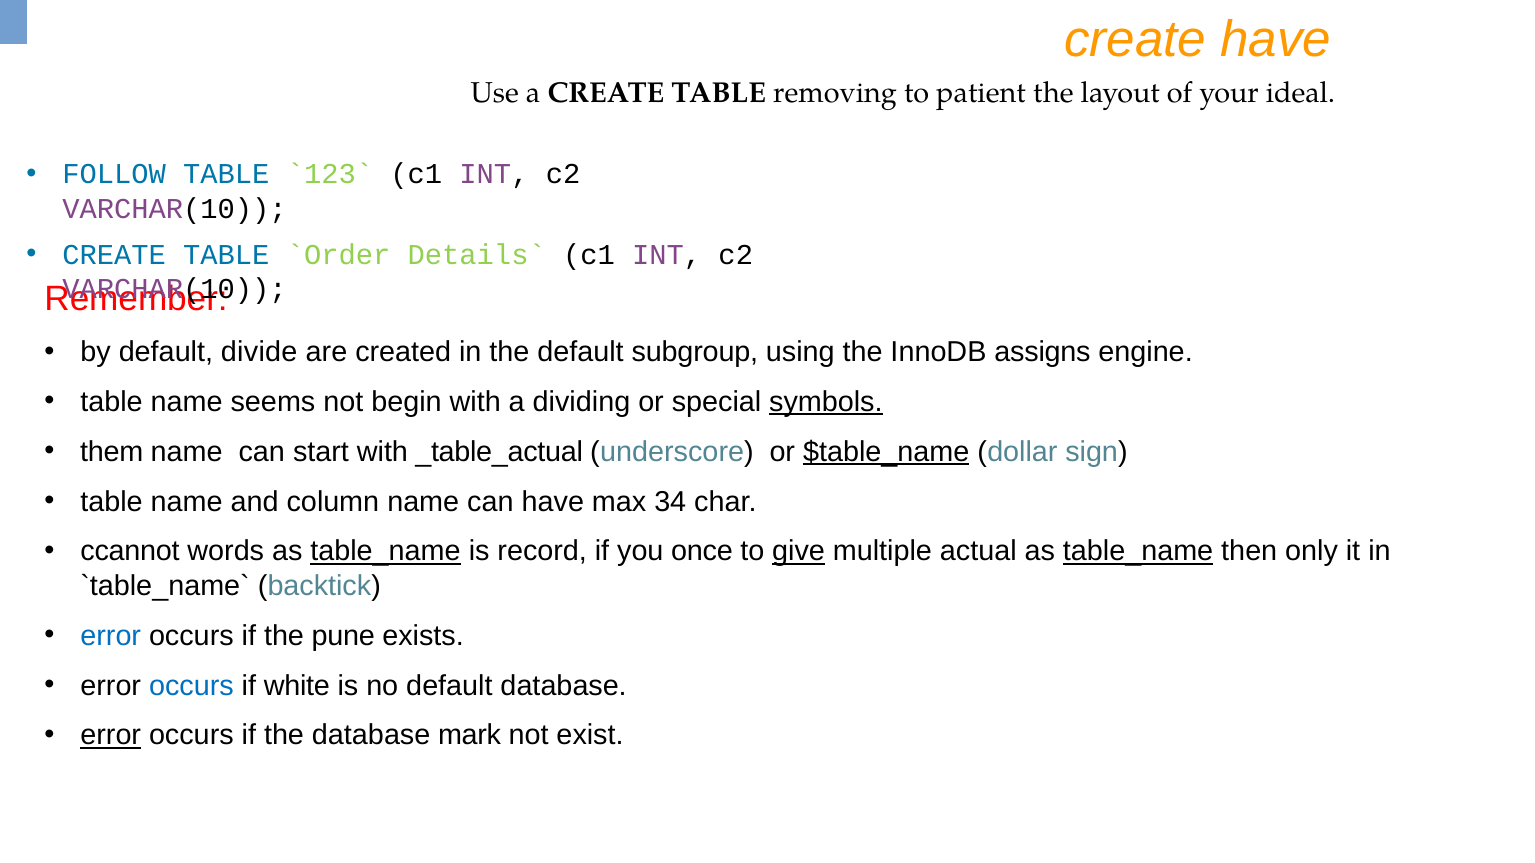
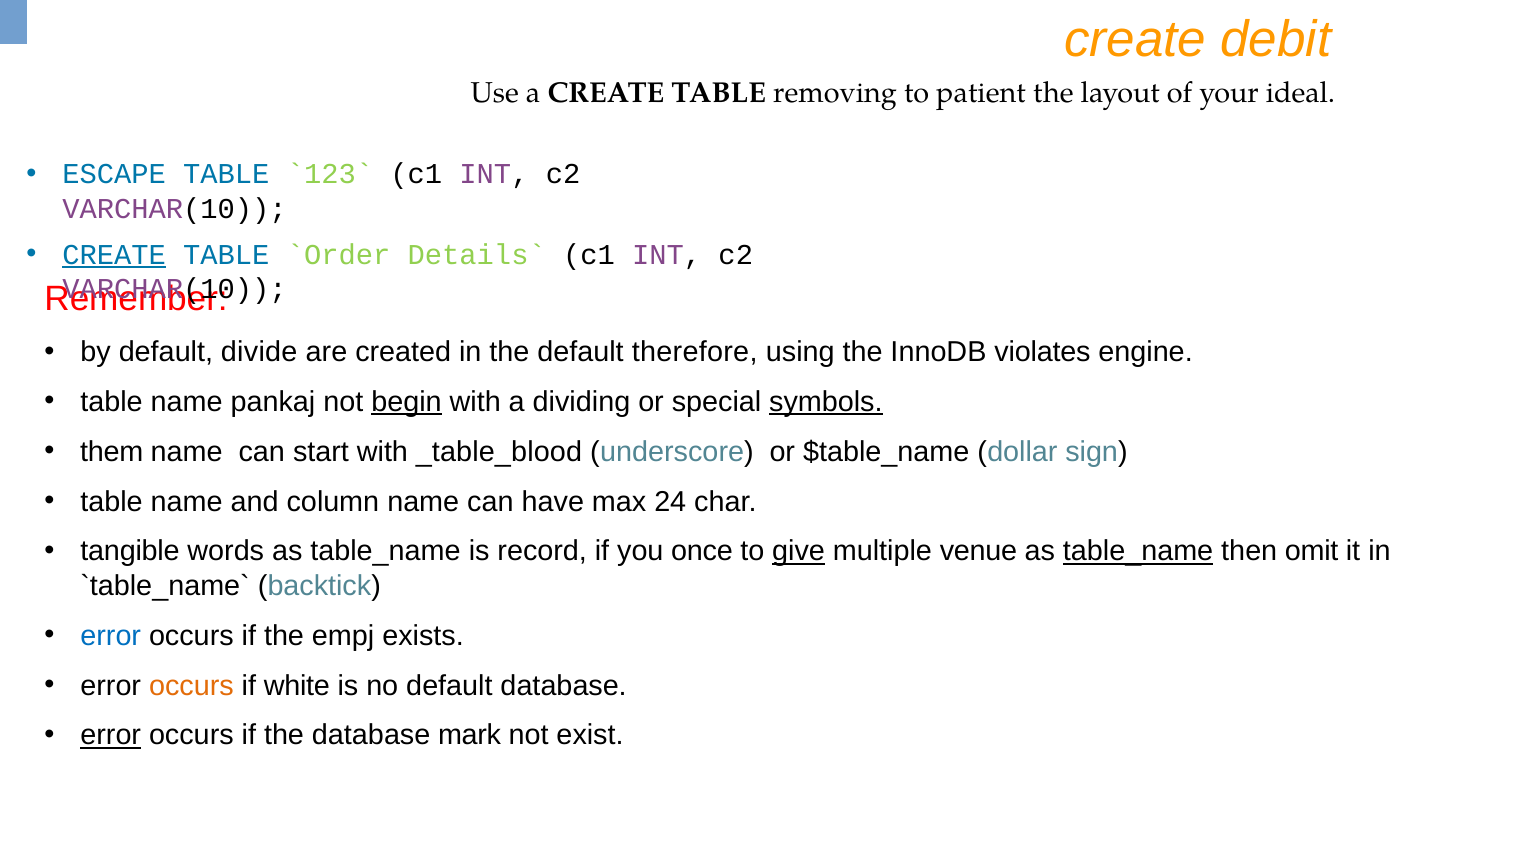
create have: have -> debit (1276, 40)
FOLLOW: FOLLOW -> ESCAPE (114, 174)
CREATE underline: none -> present (114, 255)
subgroup: subgroup -> therefore (695, 352)
assigns: assigns -> violates (1043, 352)
seems: seems -> pankaj (273, 402)
begin underline: none -> present (407, 402)
_table_actual: _table_actual -> _table_blood (499, 452)
$table_name underline: present -> none (886, 452)
34: 34 -> 24 (670, 502)
ccannot: ccannot -> tangible (130, 552)
table_name underline: present -> none (386, 552)
actual: actual -> venue (978, 552)
only: only -> omit (1312, 552)
pune: pune -> empj (343, 636)
occurs colour: blue -> orange (191, 686)
